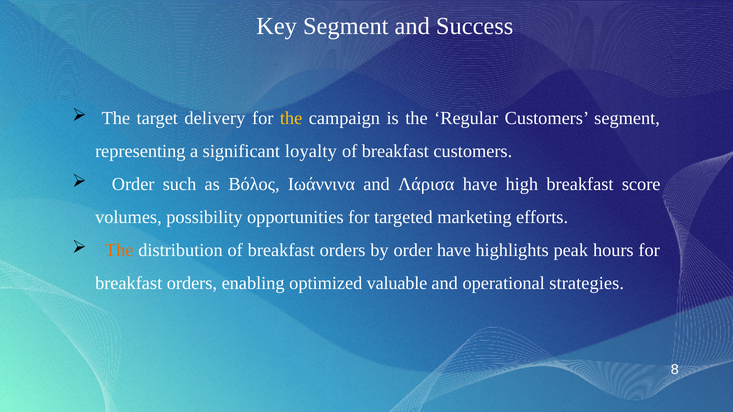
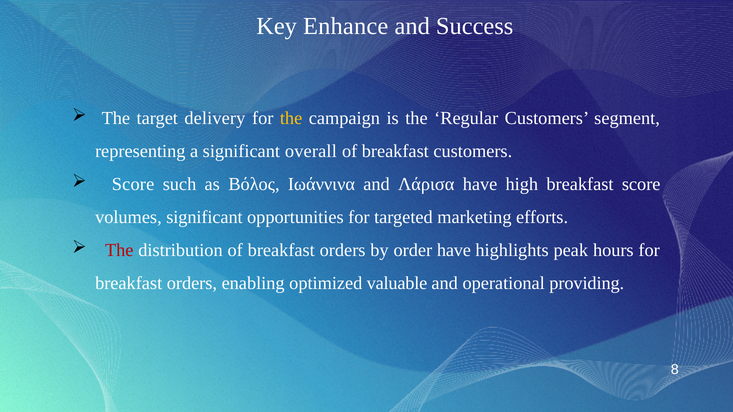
Key Segment: Segment -> Enhance (346, 26)
loyalty: loyalty -> overall (311, 151)
Order: Order -> Score (133, 184)
volumes possibility: possibility -> significant (204, 217)
The colour: orange -> red (119, 250)
strategies: strategies -> providing (587, 283)
